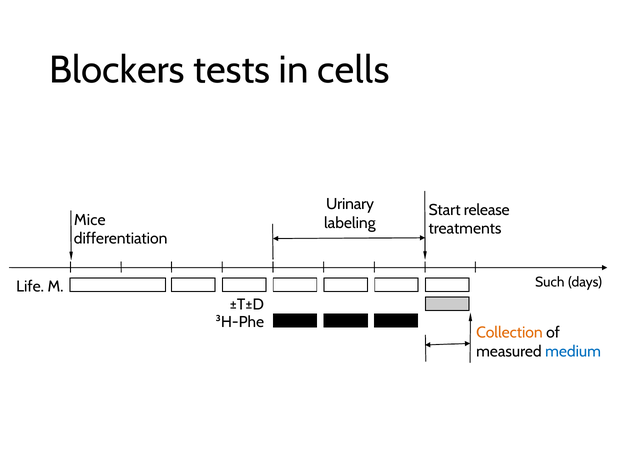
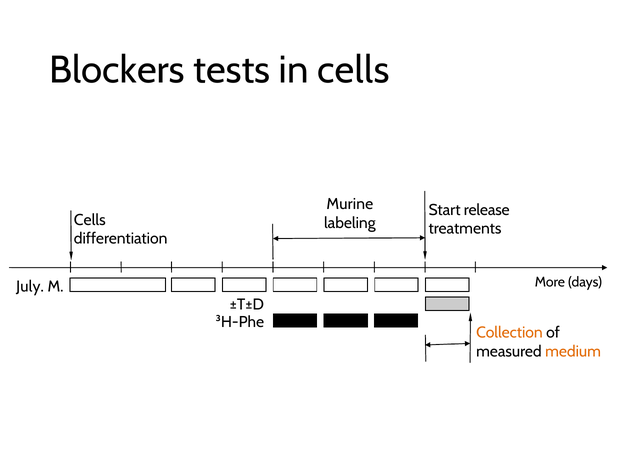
Urinary: Urinary -> Murine (350, 204)
Mice: Mice -> Cells (90, 220)
Such: Such -> More (550, 282)
Life: Life -> July (30, 287)
medium colour: blue -> orange (573, 352)
